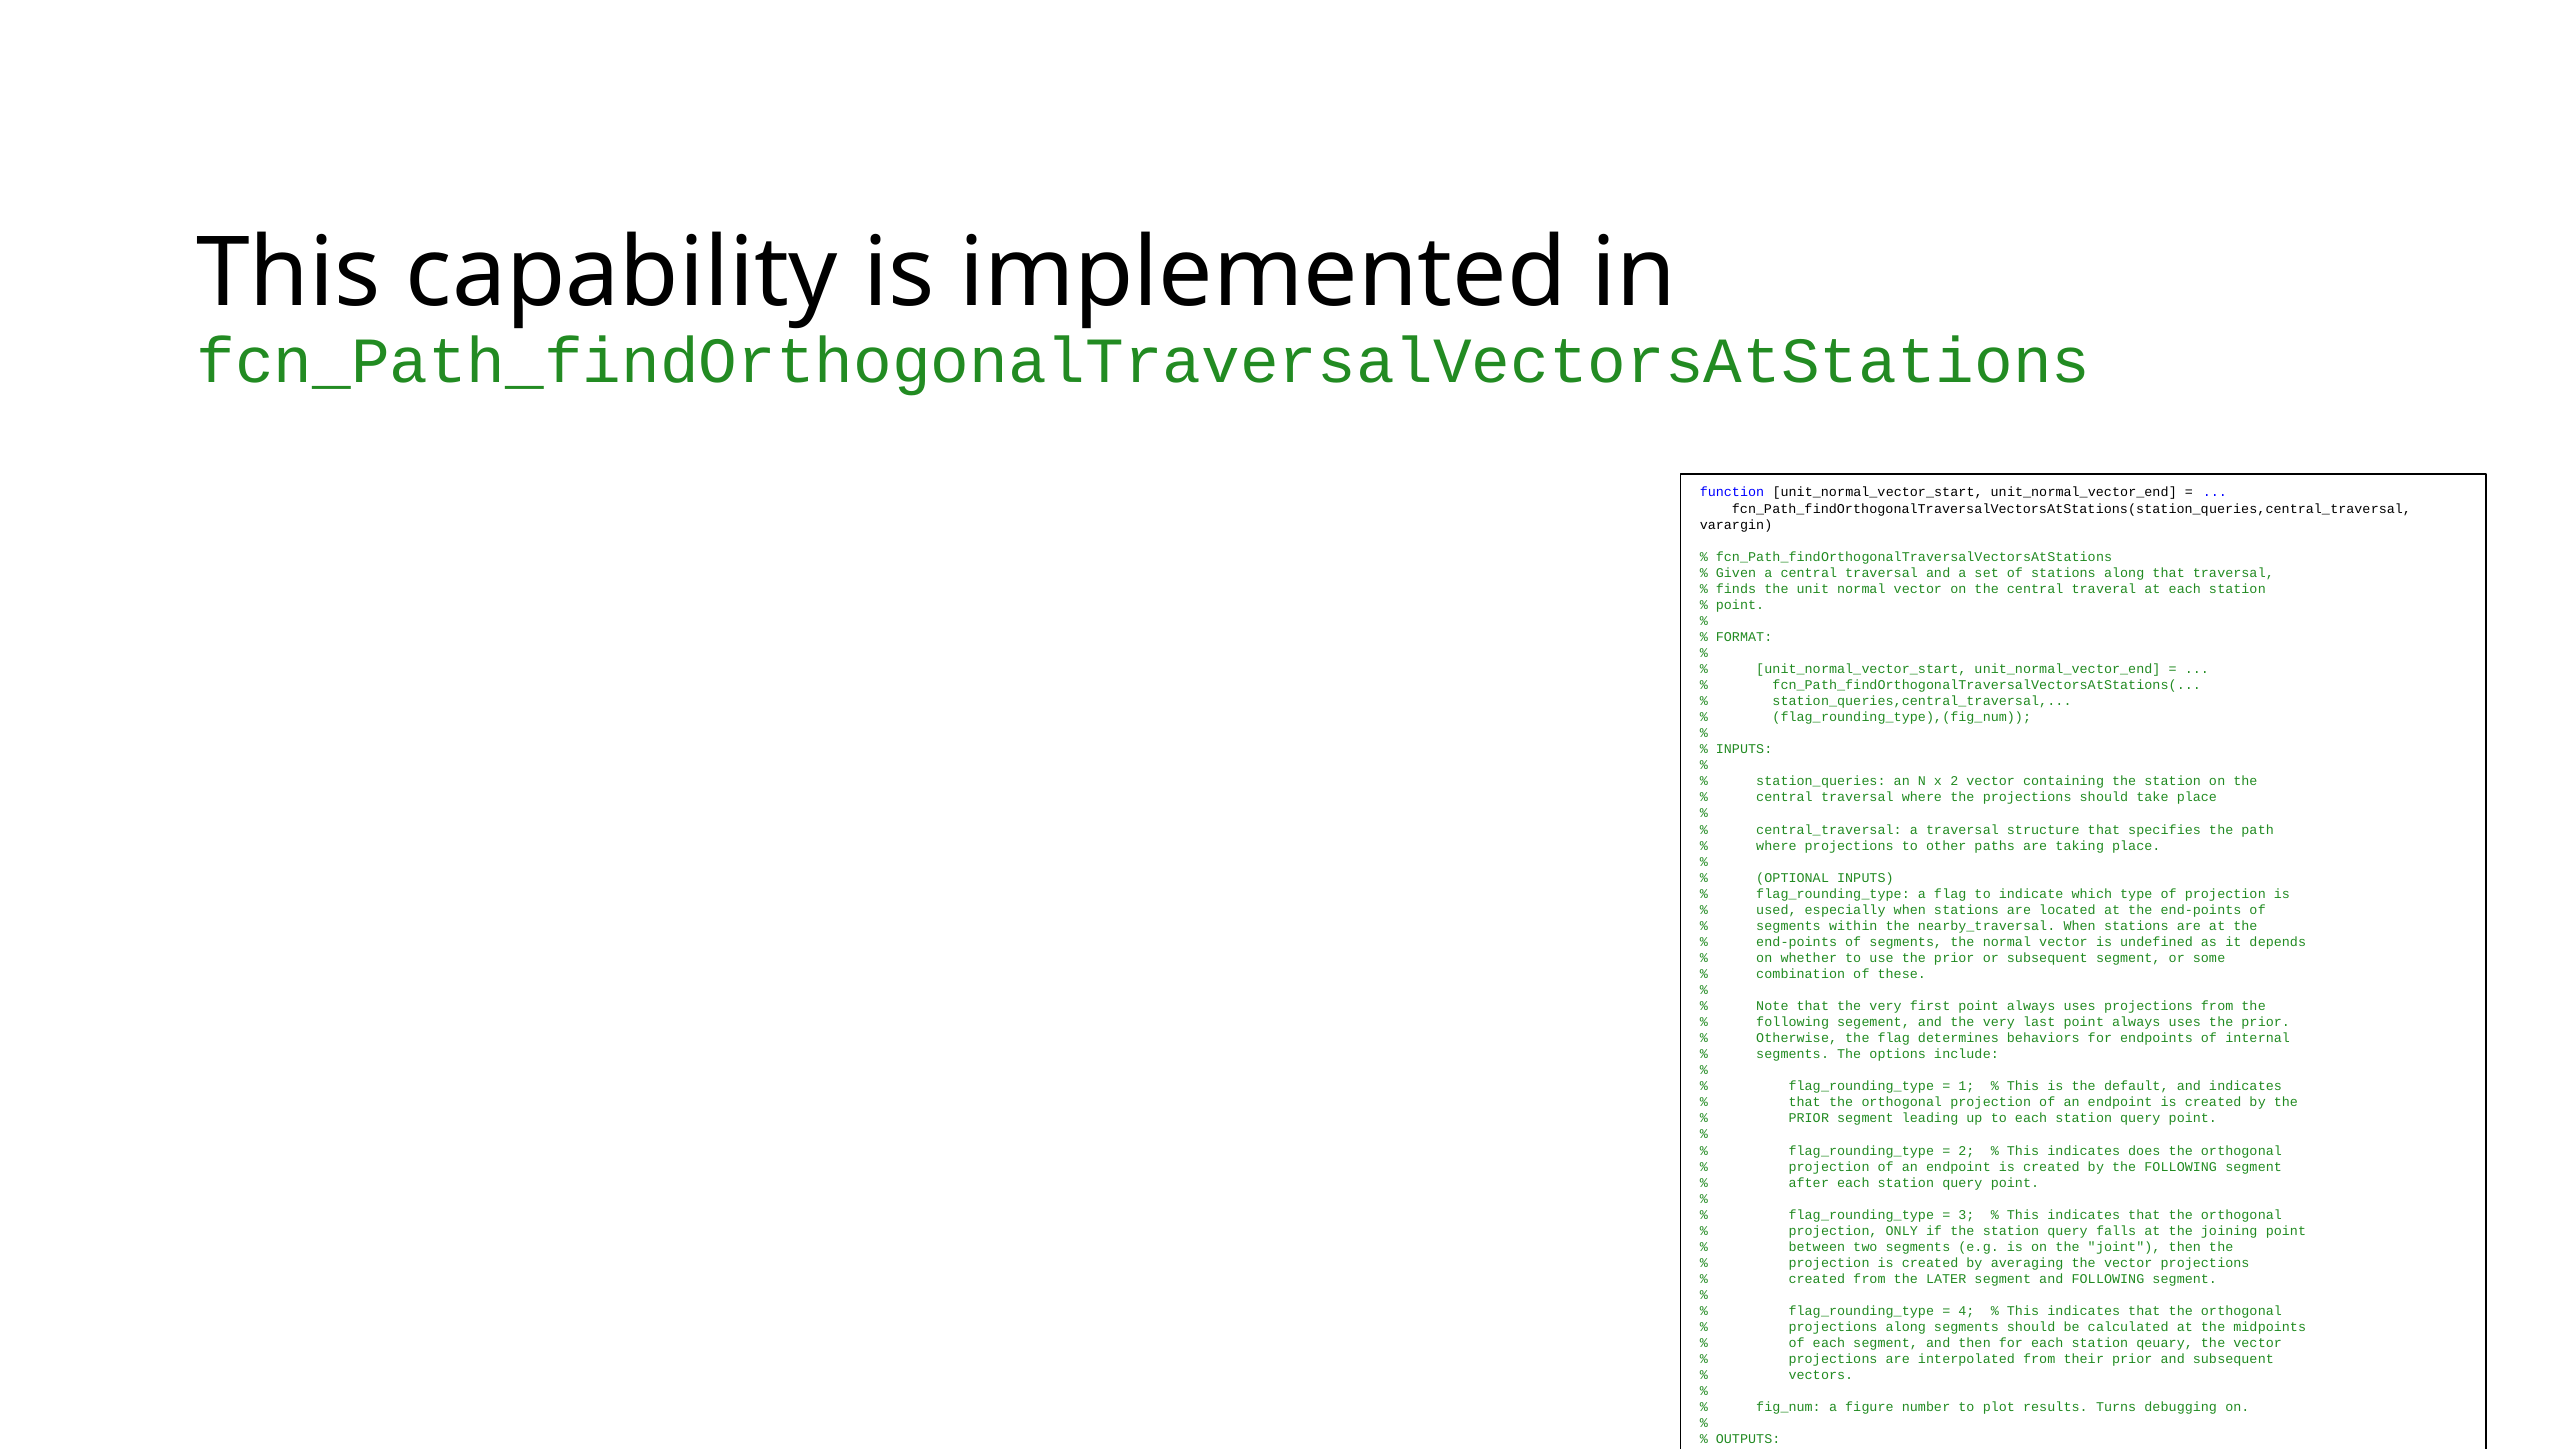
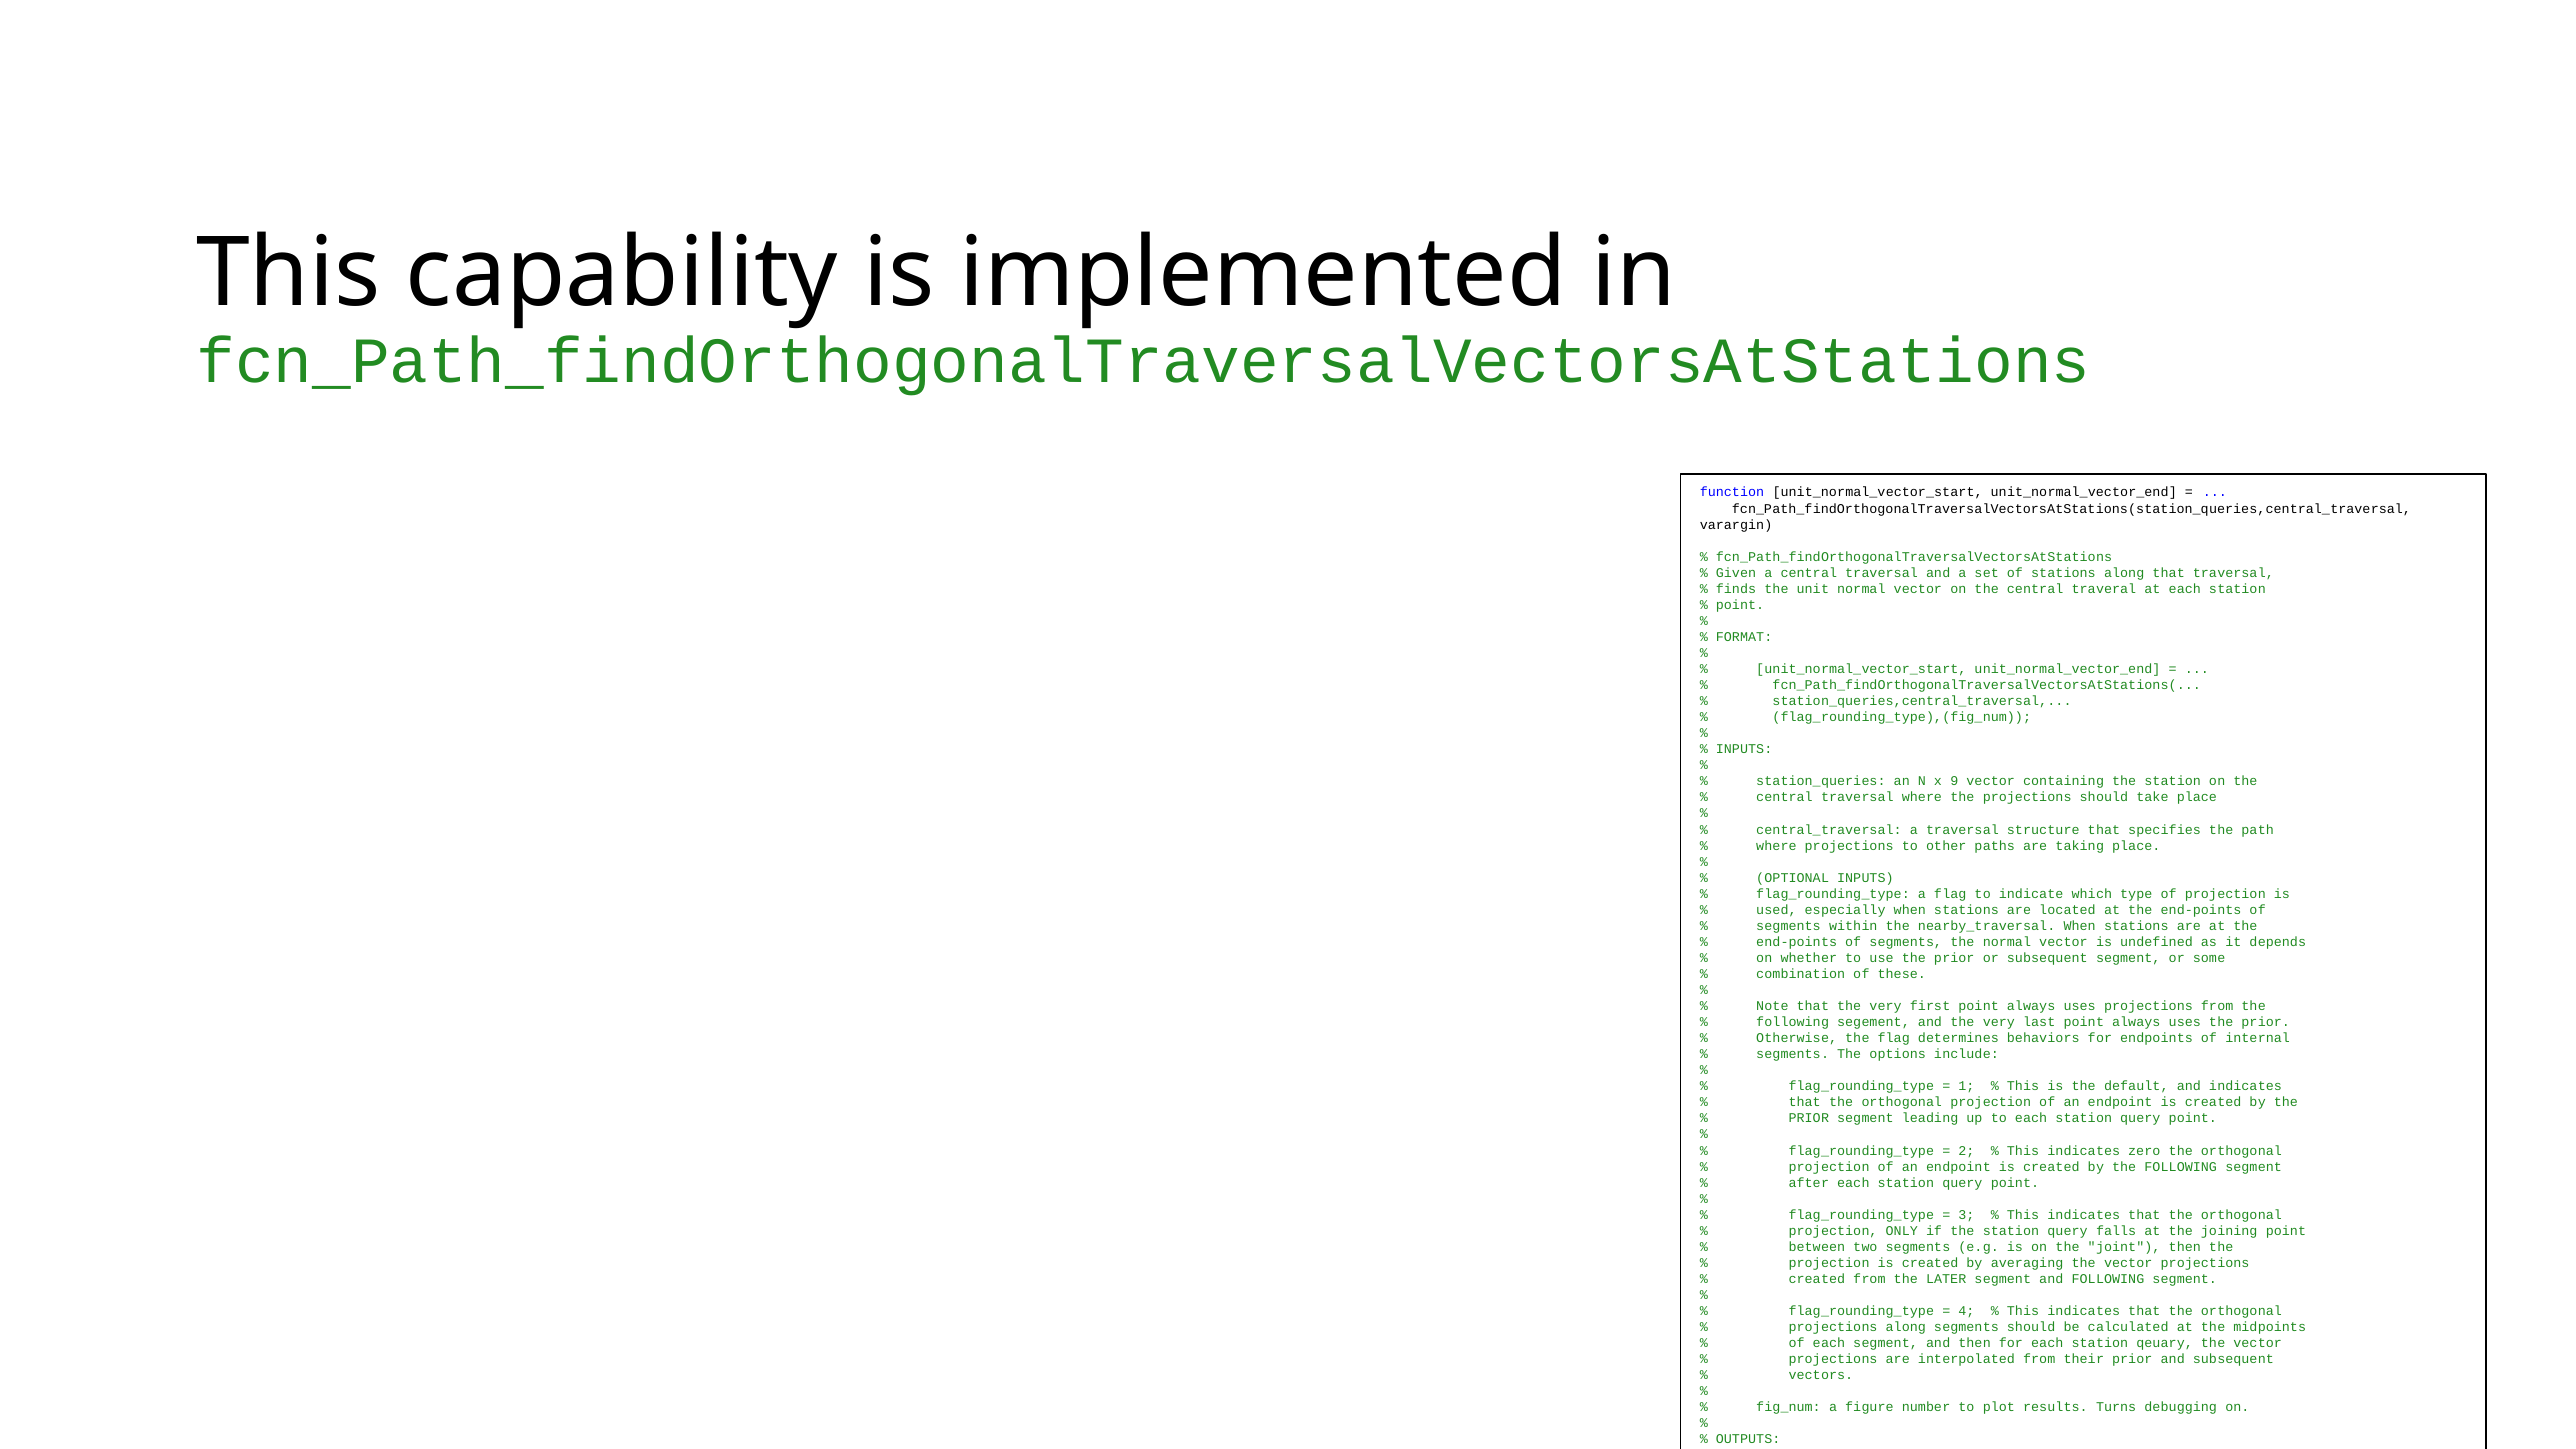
x 2: 2 -> 9 (1954, 781)
does: does -> zero (2144, 1151)
